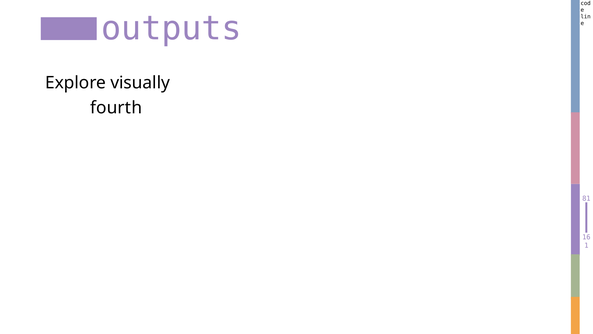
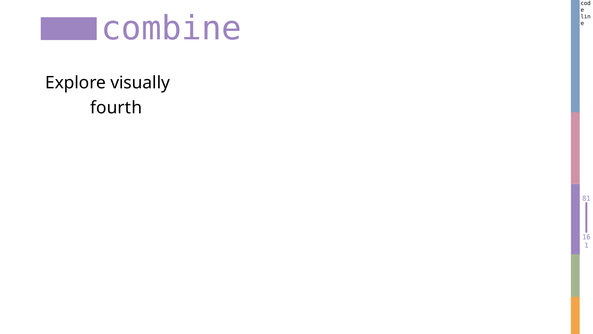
outputs: outputs -> combine (171, 28)
